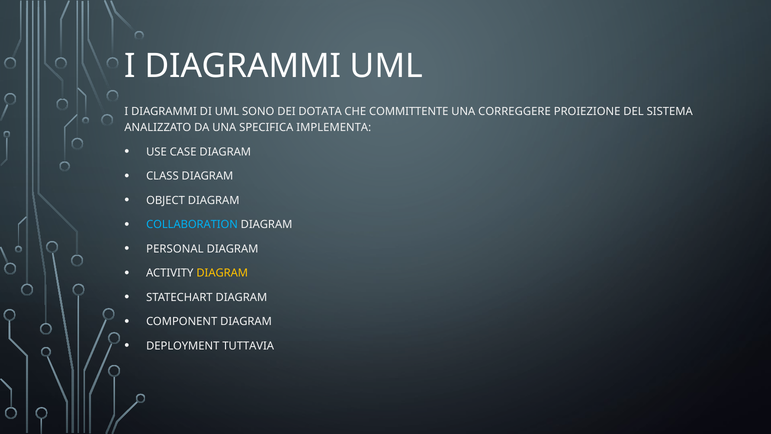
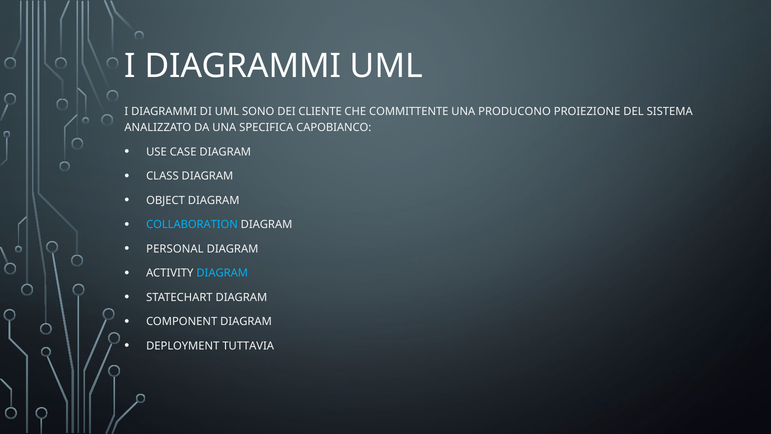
DOTATA: DOTATA -> CLIENTE (320, 111)
CORREGGERE: CORREGGERE -> PRODUCONO (515, 111)
IMPLEMENTA: IMPLEMENTA -> CAPOBIANCO (334, 128)
DIAGRAM colour: yellow -> light blue (222, 273)
